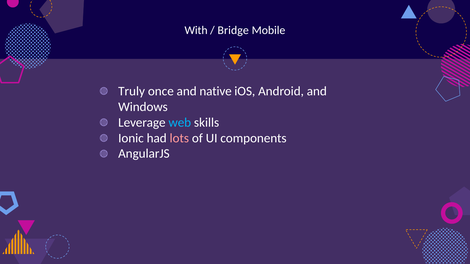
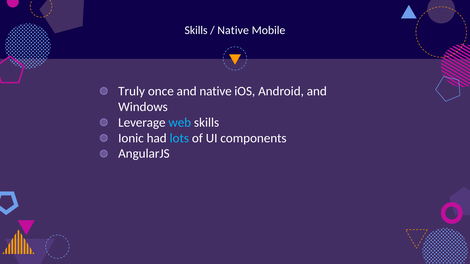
With: With -> Skills (196, 30)
Bridge: Bridge -> Native (233, 30)
lots colour: pink -> light blue (179, 138)
